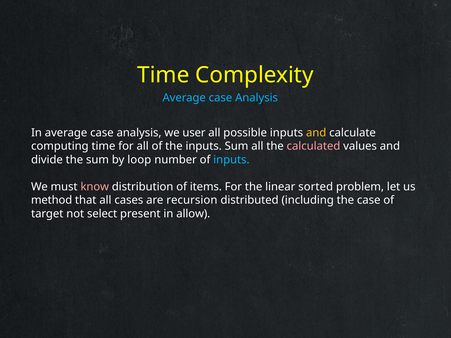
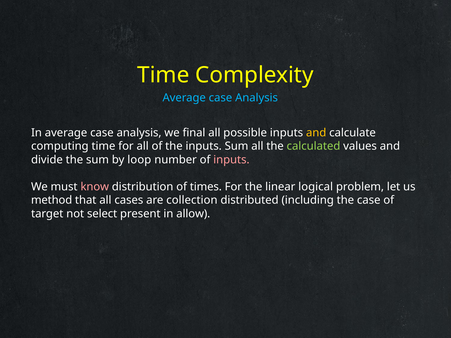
user: user -> final (194, 133)
calculated colour: pink -> light green (313, 146)
inputs colour: light blue -> pink (231, 160)
items: items -> times (206, 187)
sorted: sorted -> logical (316, 187)
recursion: recursion -> collection (192, 200)
